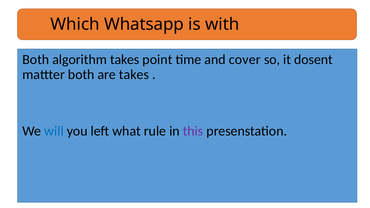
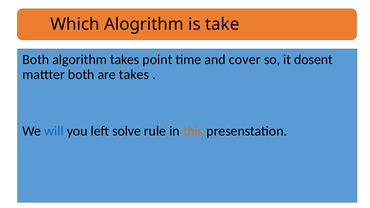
Whatsapp: Whatsapp -> Alogrithm (144, 24)
with: with -> take (222, 24)
what: what -> solve (127, 131)
this colour: purple -> orange (193, 131)
